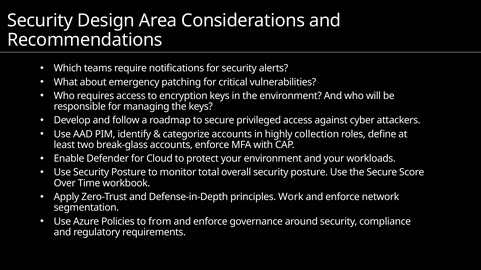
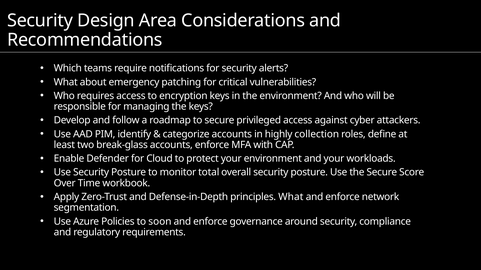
principles Work: Work -> What (291, 197)
from: from -> soon (160, 222)
